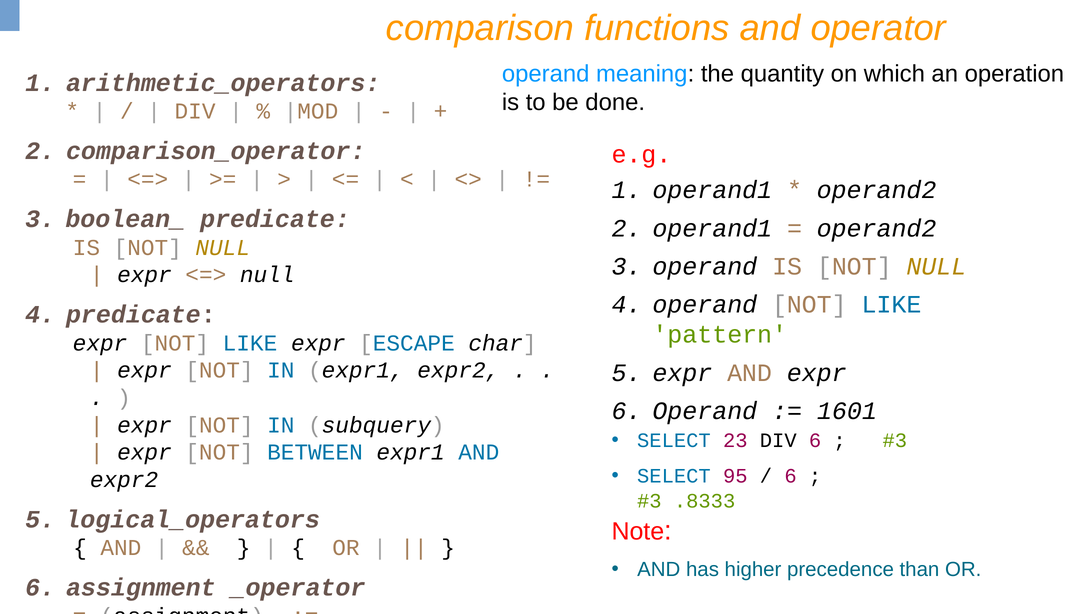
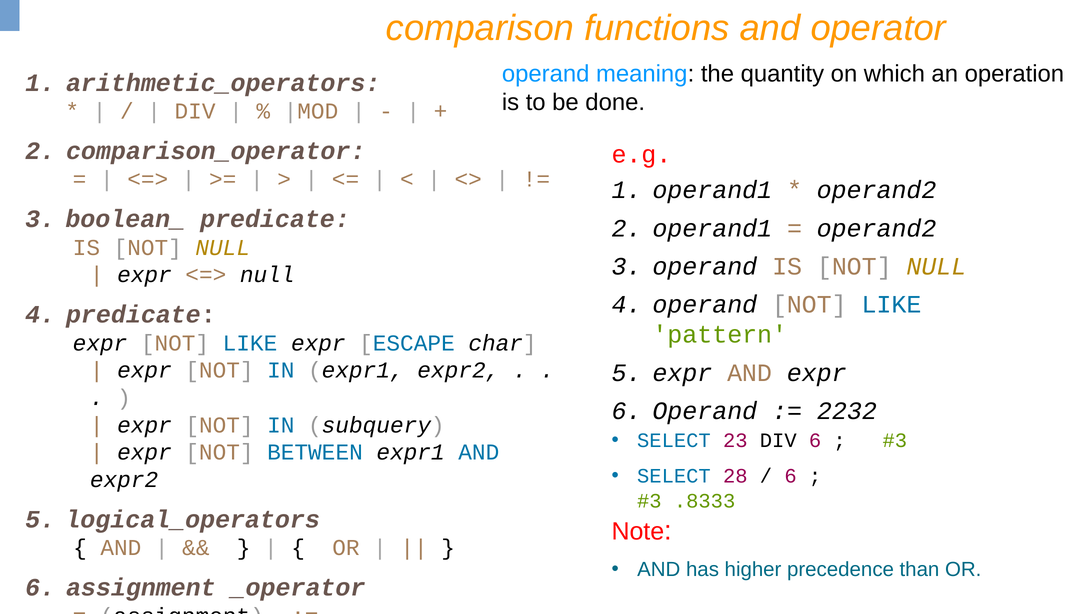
1601: 1601 -> 2232 (847, 411)
95: 95 -> 28 (735, 476)
